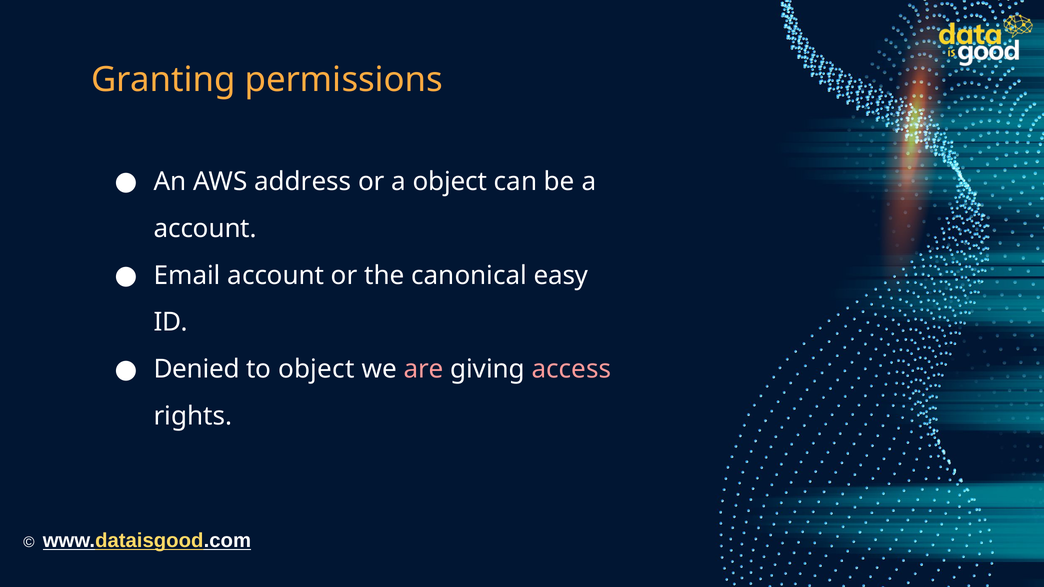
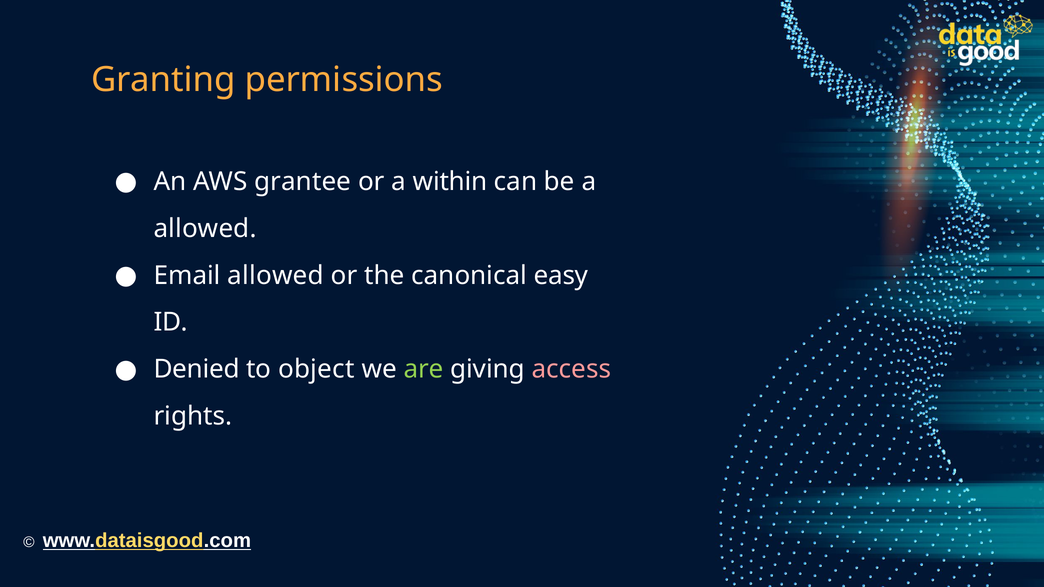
address: address -> grantee (303, 182)
a object: object -> within (450, 182)
account: account -> allowed (205, 229)
Email account: account -> allowed (276, 276)
are colour: pink -> light green (423, 369)
